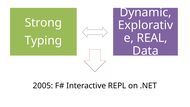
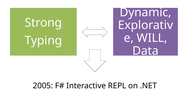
REAL: REAL -> WILL (152, 38)
